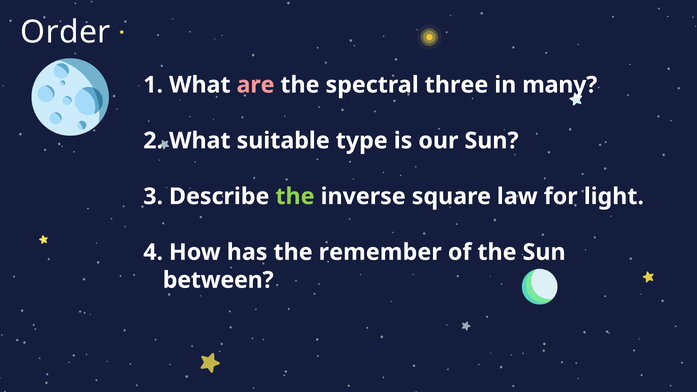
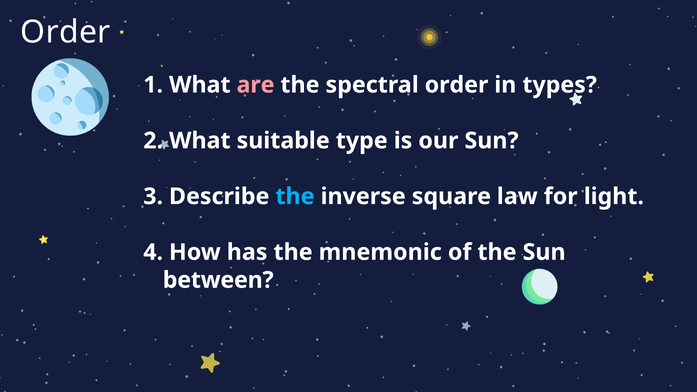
spectral three: three -> order (456, 85)
many: many -> types (560, 85)
the colour: light green -> light blue (295, 196)
remember: remember -> mnemonic (380, 252)
